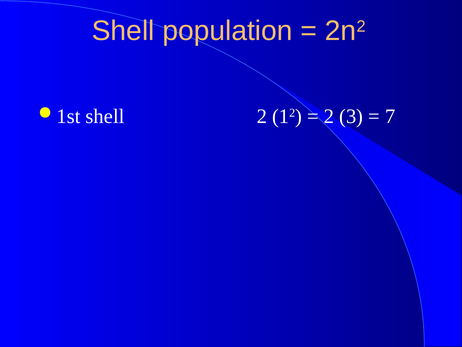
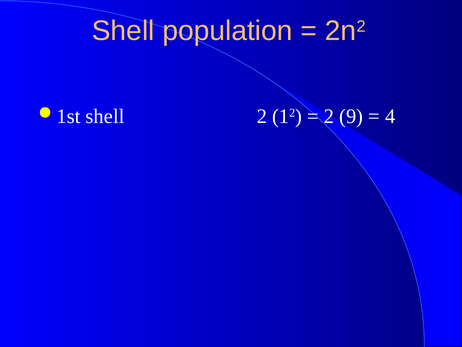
3: 3 -> 9 (351, 116)
7: 7 -> 4 (390, 116)
